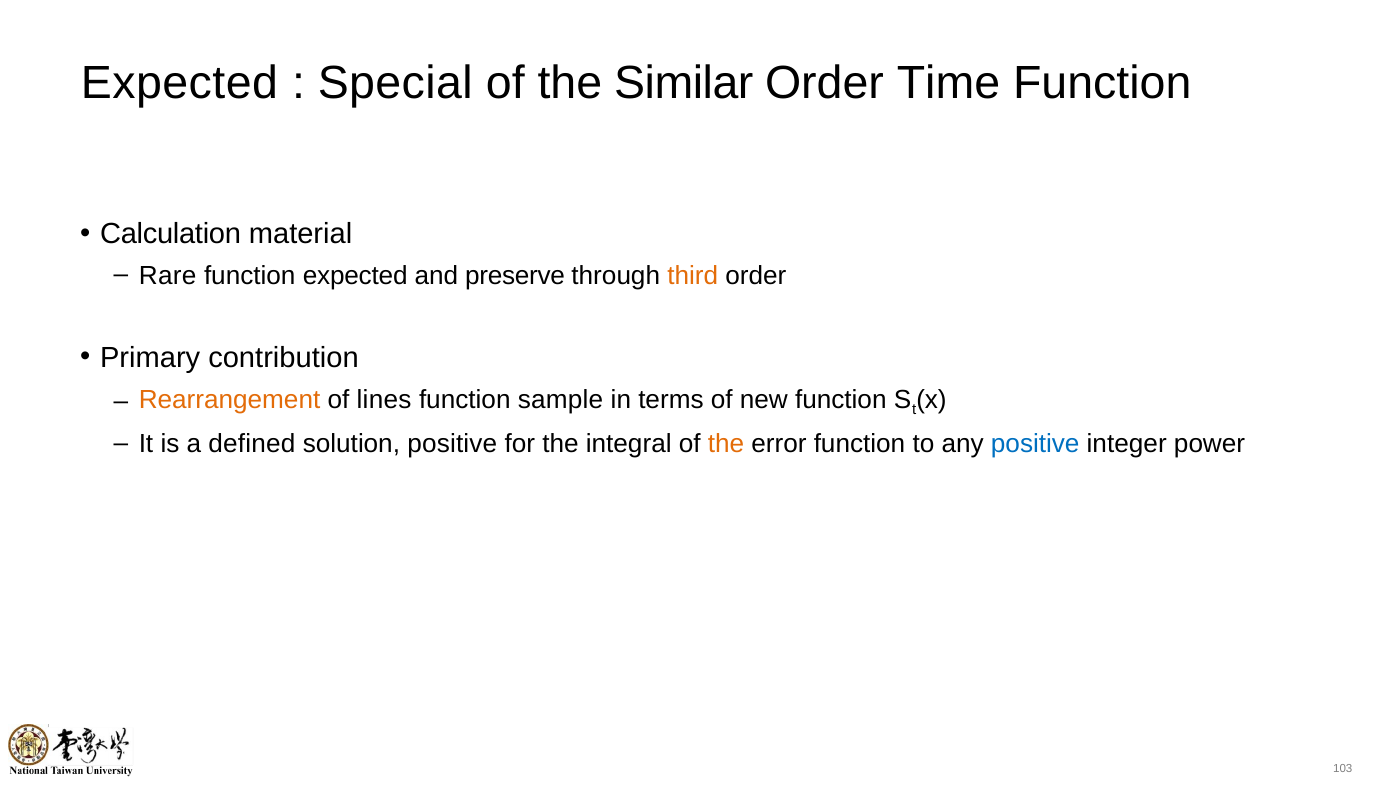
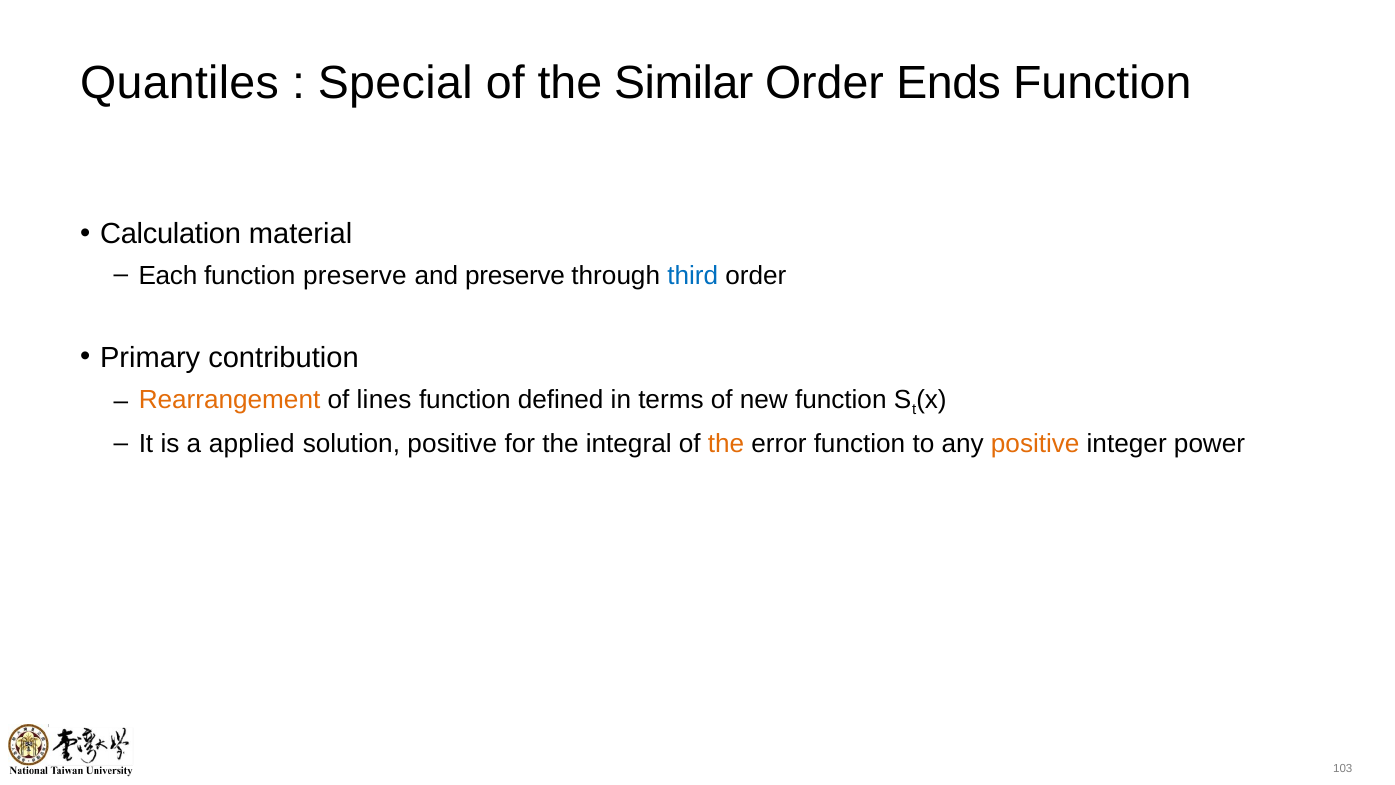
Expected: Expected -> Quantiles (180, 83)
Time: Time -> Ends (949, 83)
Rare: Rare -> Each (168, 276)
function expected: expected -> preserve (355, 276)
third colour: orange -> blue (693, 276)
sample: sample -> defined (561, 399)
defined: defined -> applied (252, 444)
positive colour: blue -> orange (1035, 444)
